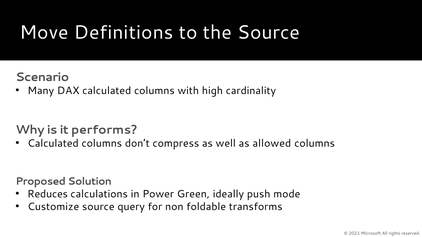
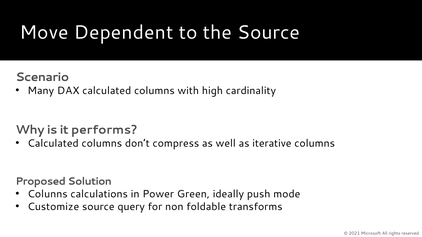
Definitions: Definitions -> Dependent (124, 33)
allowed: allowed -> iterative (272, 144)
Reduces: Reduces -> Colunns (47, 194)
